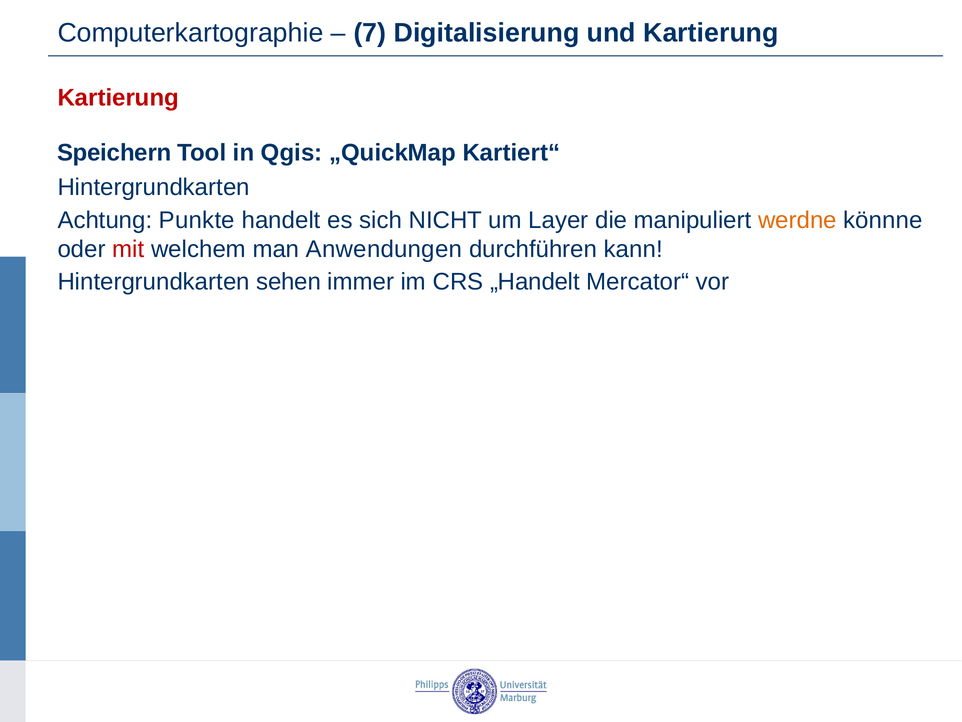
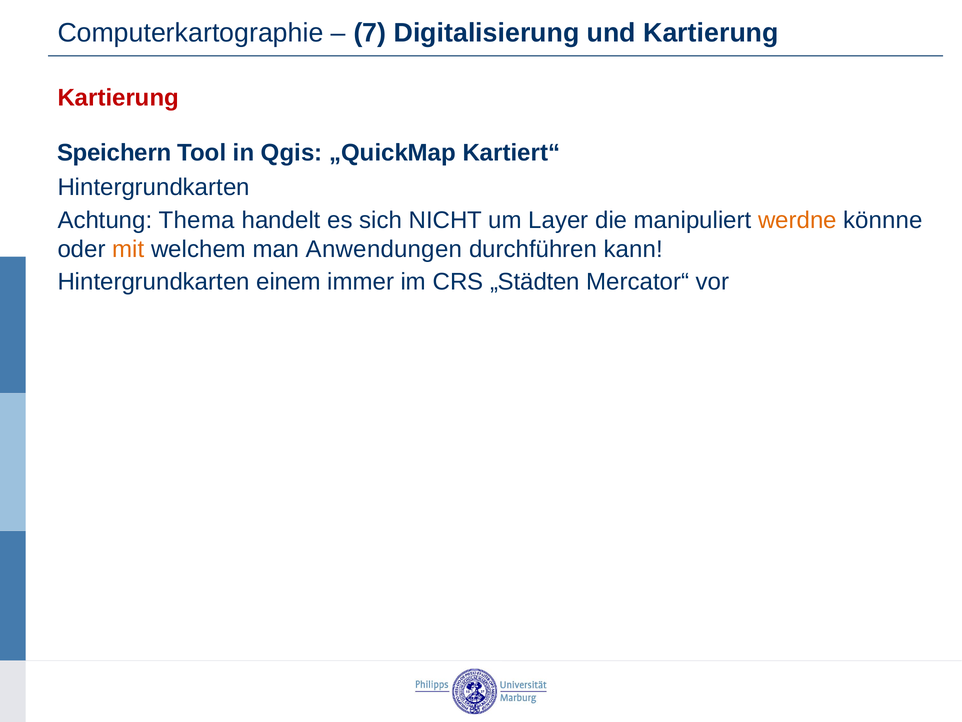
Punkte: Punkte -> Thema (197, 220)
mit colour: red -> orange (128, 249)
sehen: sehen -> einem (289, 282)
„Handelt: „Handelt -> „Städten (535, 282)
